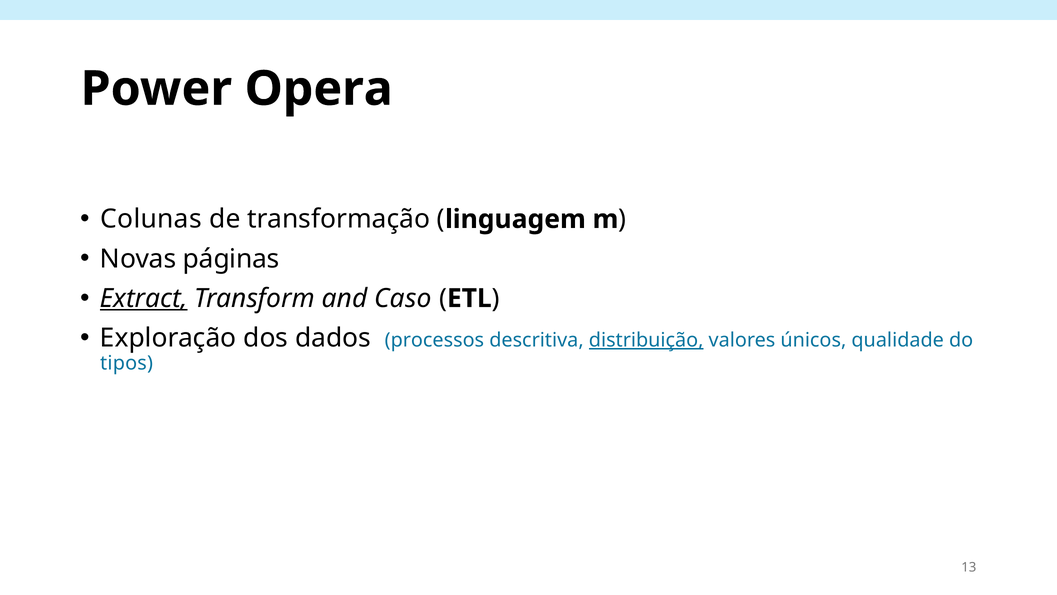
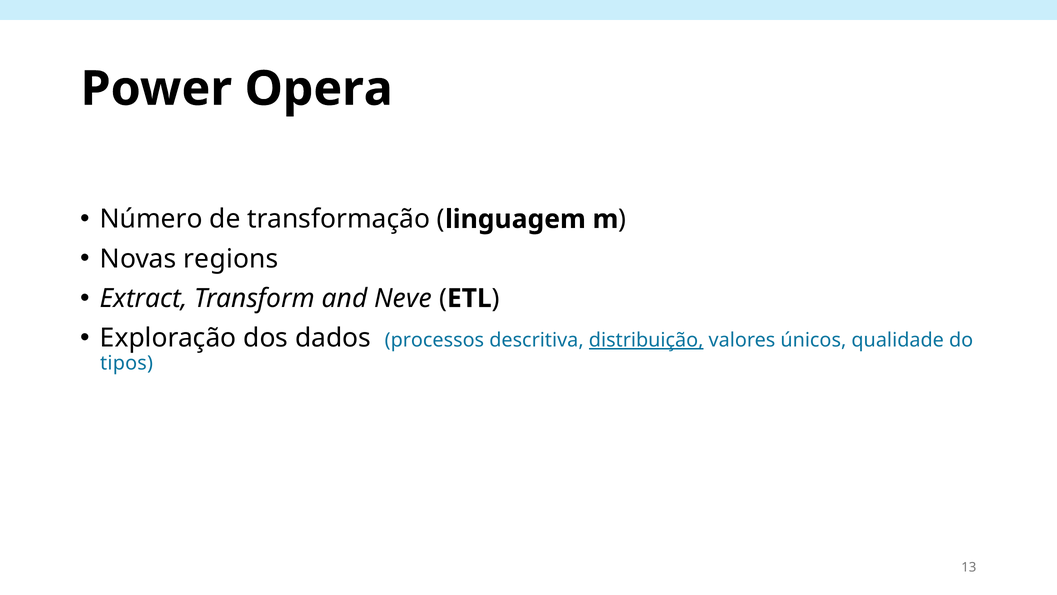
Colunas: Colunas -> Número (151, 219)
páginas: páginas -> regions (231, 259)
Extract underline: present -> none (144, 298)
Caso: Caso -> Neve (403, 298)
